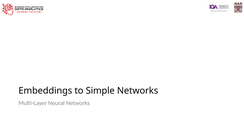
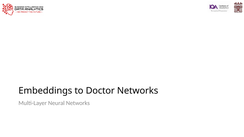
Simple: Simple -> Doctor (100, 91)
